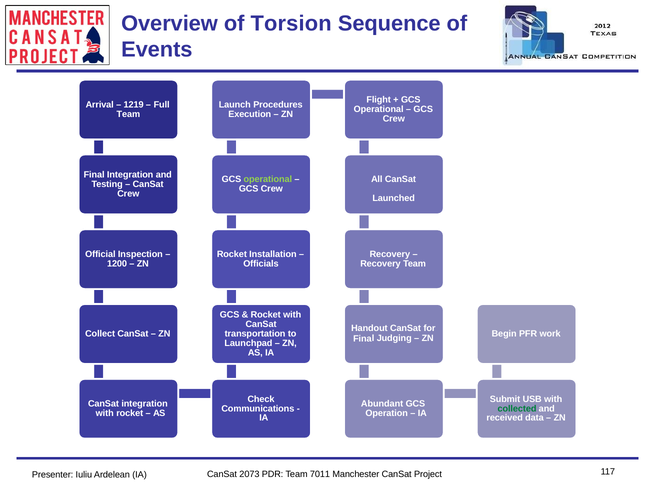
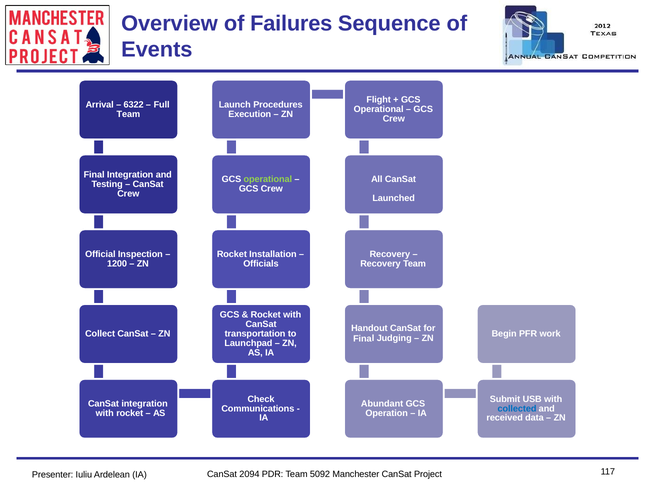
Torsion: Torsion -> Failures (291, 23)
1219: 1219 -> 6322 (134, 105)
collected colour: green -> blue (517, 409)
2073: 2073 -> 2094 (249, 475)
7011: 7011 -> 5092 (320, 475)
